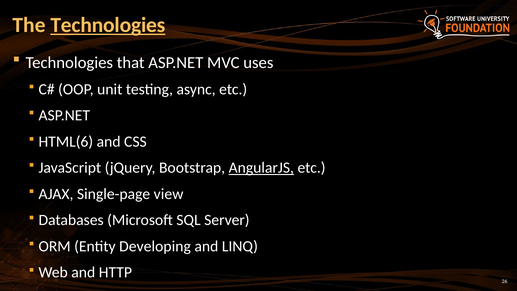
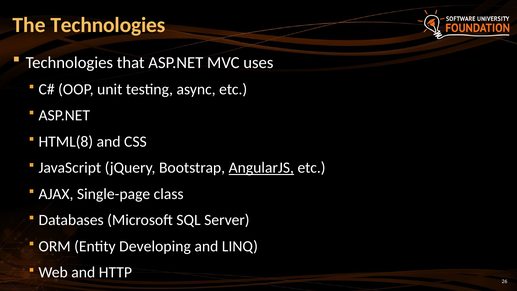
Technologies underline: present -> none (108, 25)
HTML(6: HTML(6 -> HTML(8 (66, 142)
view: view -> class (169, 194)
